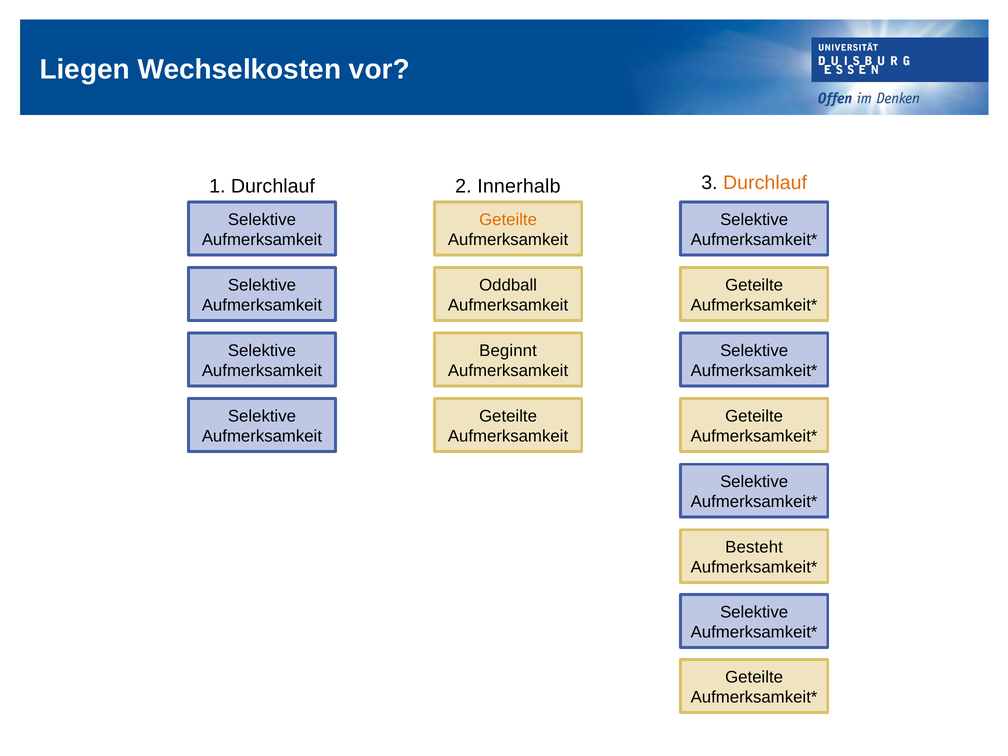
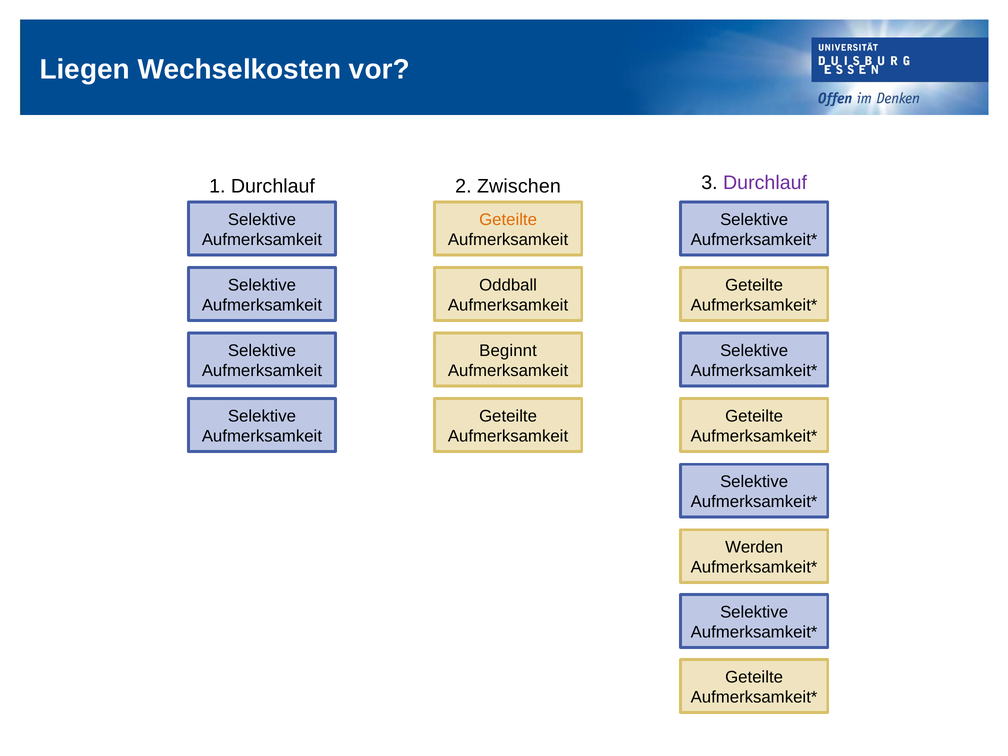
Durchlauf colour: orange -> purple (765, 183)
Innerhalb: Innerhalb -> Zwischen (519, 186)
Besteht: Besteht -> Werden (754, 547)
